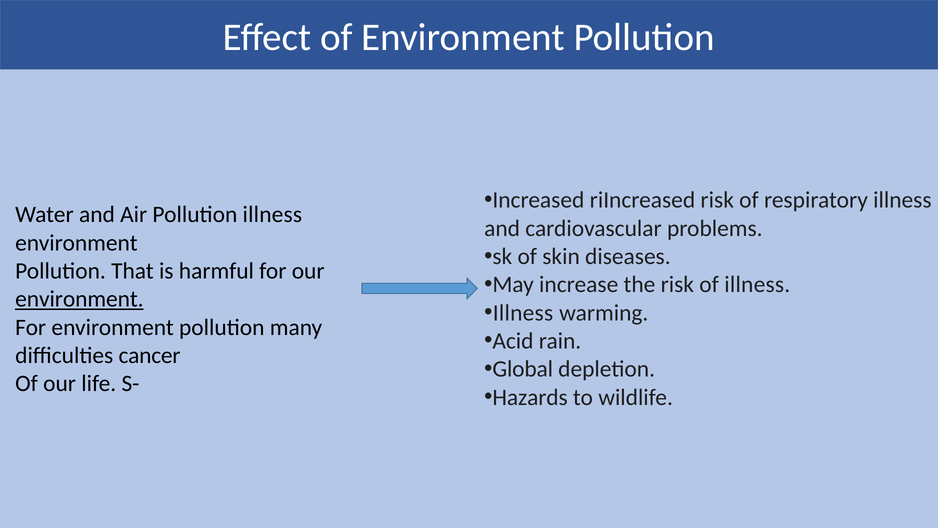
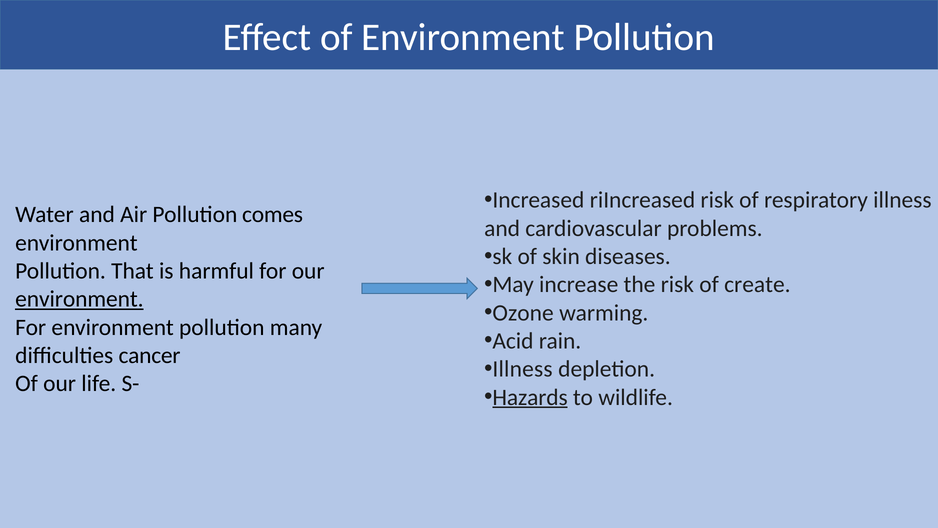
Pollution illness: illness -> comes (273, 215)
of illness: illness -> create (757, 285)
Illness: Illness -> Ozone (523, 313)
Global: Global -> Illness (523, 369)
Hazards underline: none -> present (530, 397)
